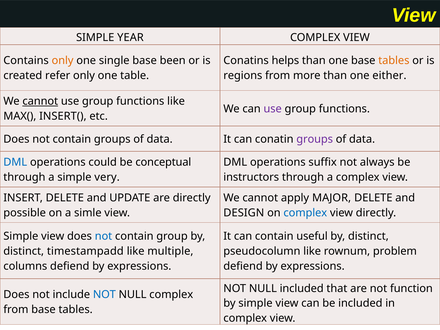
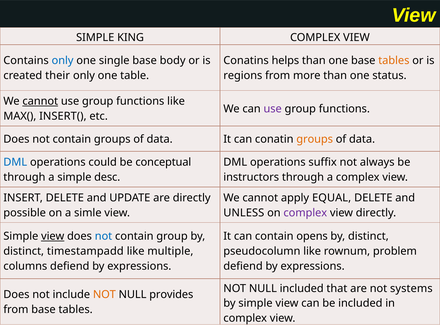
YEAR: YEAR -> KING (131, 38)
only colour: orange -> blue (63, 61)
been: been -> body (173, 61)
refer: refer -> their (58, 76)
either: either -> status (389, 76)
groups colour: purple -> orange (315, 139)
very: very -> desc (107, 177)
MAJOR: MAJOR -> EQUAL (332, 198)
DESIGN: DESIGN -> UNLESS (244, 213)
complex colour: blue -> purple (305, 213)
view underline: none -> present (53, 236)
useful: useful -> opens (312, 236)
function: function -> systems (411, 288)
NOT colour: blue -> orange (104, 295)
NULL complex: complex -> provides (171, 295)
